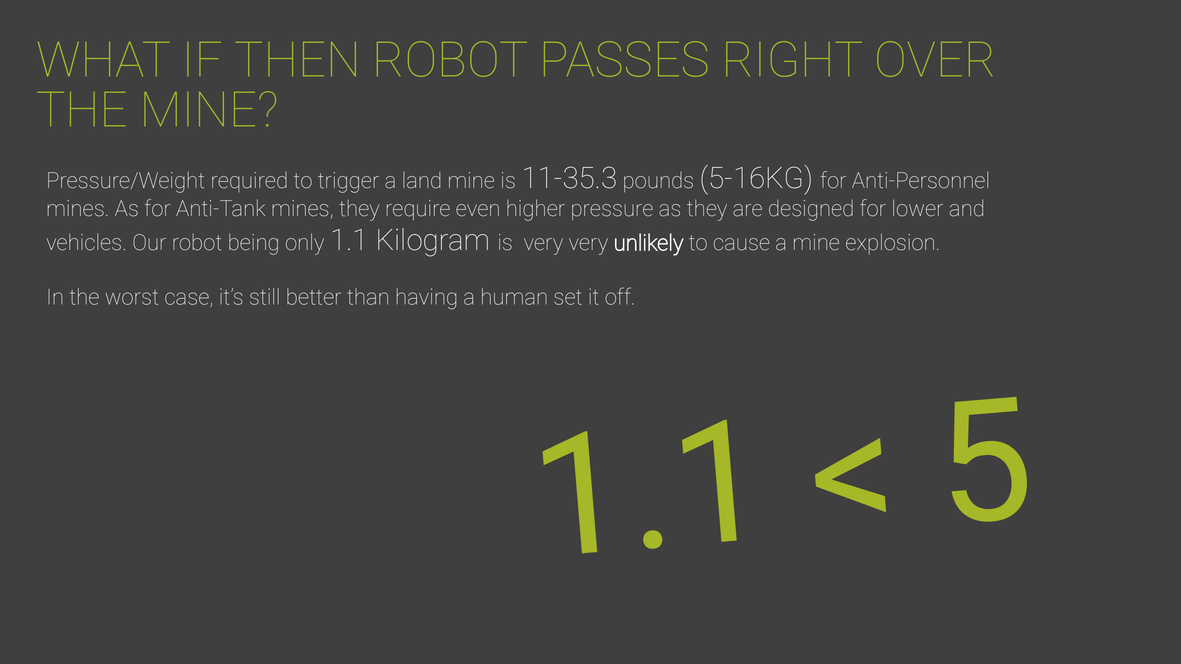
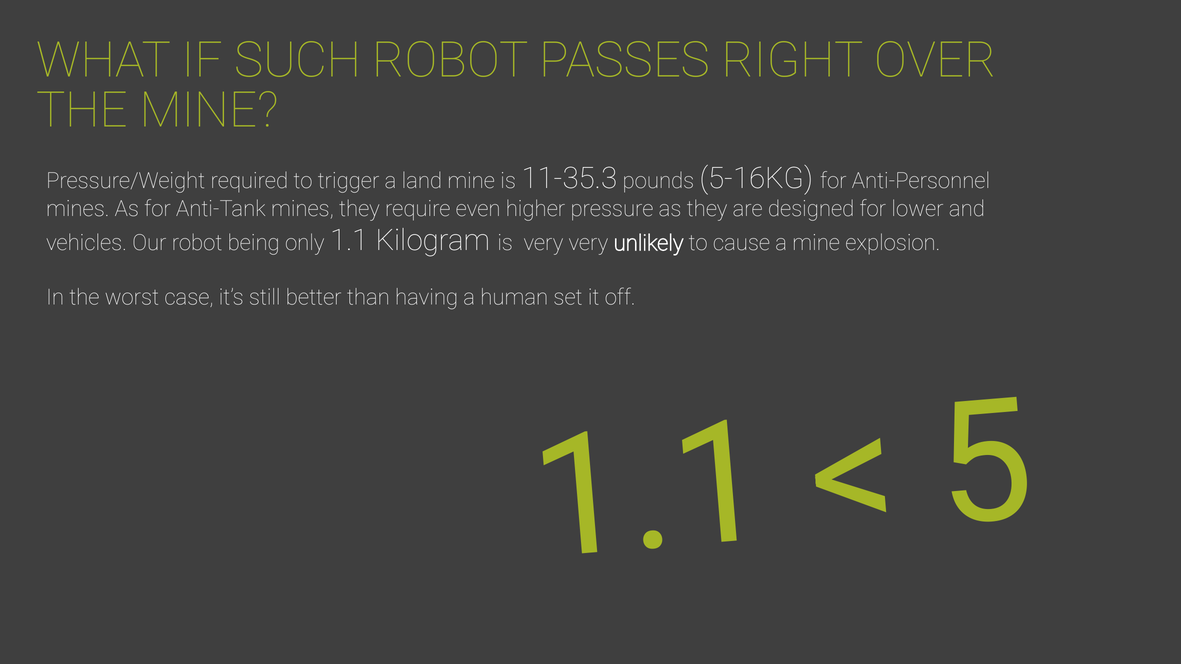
THEN: THEN -> SUCH (298, 61)
